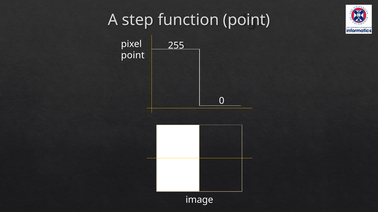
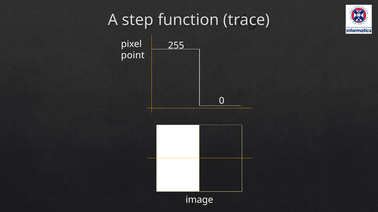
function point: point -> trace (247, 20)
